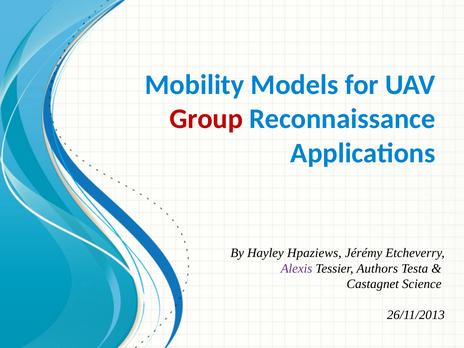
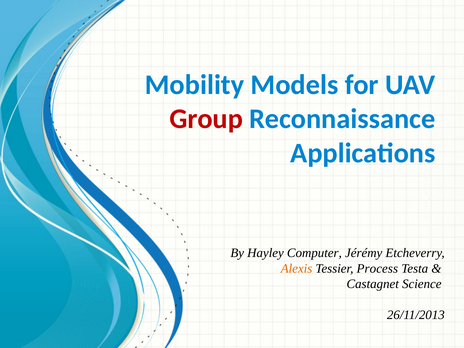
Hpaziews: Hpaziews -> Computer (314, 253)
Alexis colour: purple -> orange (297, 268)
Authors: Authors -> Process (377, 268)
